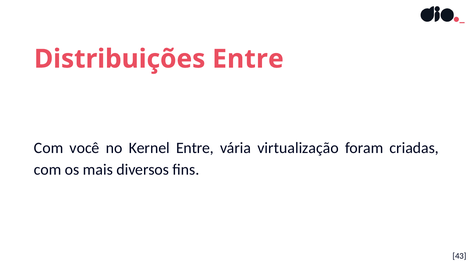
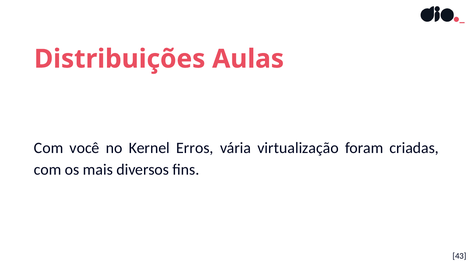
Distribuições Entre: Entre -> Aulas (248, 59)
Kernel Entre: Entre -> Erros (195, 148)
